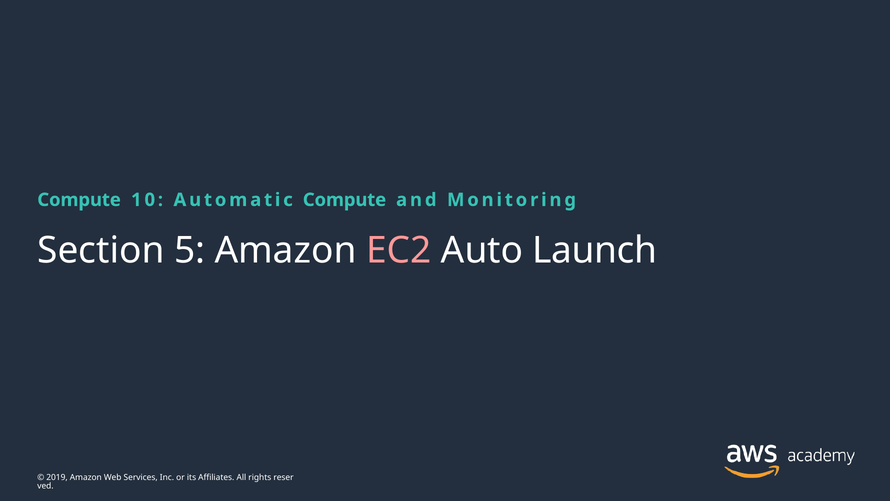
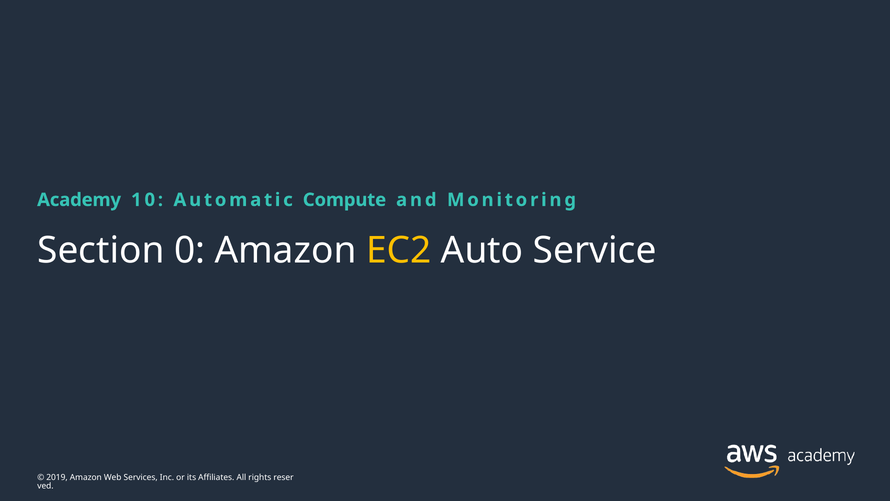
Compute: Compute -> Academy (79, 200)
5: 5 -> 0 (190, 250)
EC2 colour: pink -> yellow (399, 250)
Launch: Launch -> Service (595, 250)
